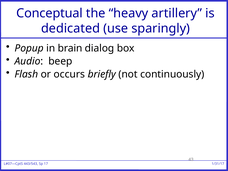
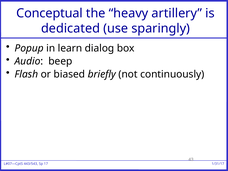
brain: brain -> learn (70, 48)
occurs: occurs -> biased (69, 74)
